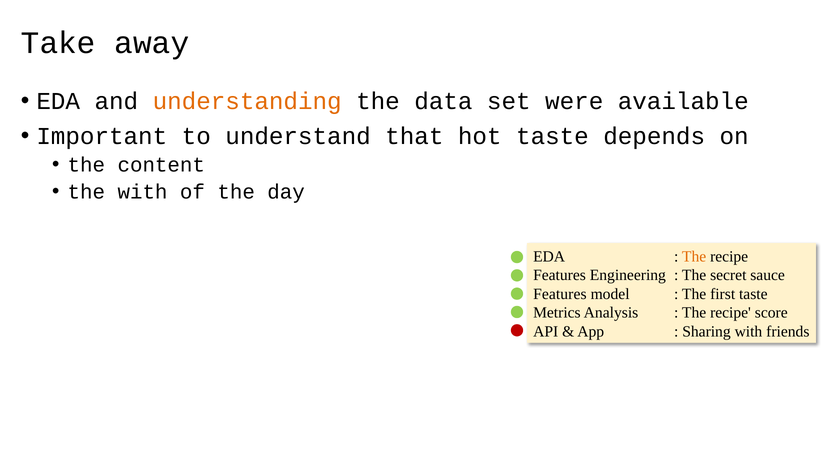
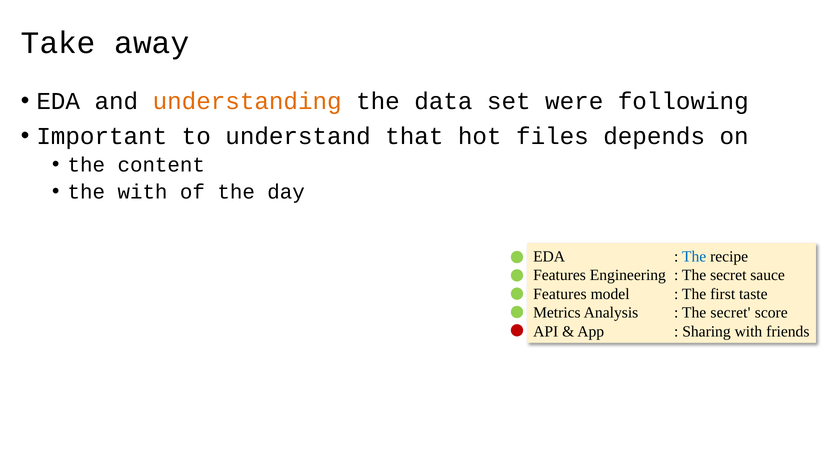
available: available -> following (683, 101)
hot taste: taste -> files (552, 136)
The colour: orange -> blue (694, 257)
recipe: recipe -> secret (730, 313)
